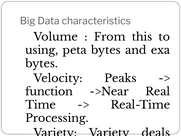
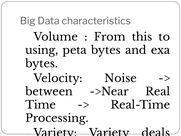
Peaks: Peaks -> Noise (121, 78)
function: function -> between (49, 92)
